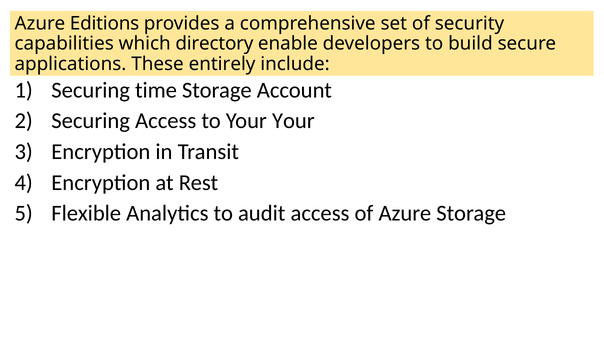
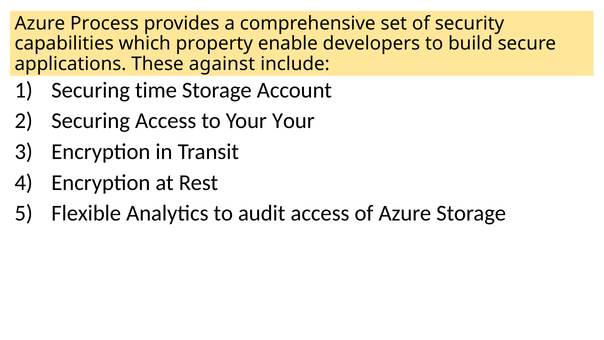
Editions: Editions -> Process (104, 23)
directory: directory -> property (214, 44)
entirely: entirely -> against (222, 64)
